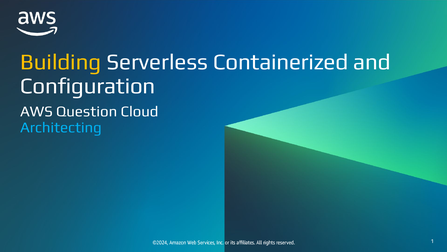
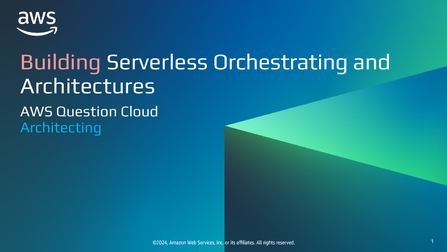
Building colour: yellow -> pink (61, 62)
Containerized: Containerized -> Orchestrating (281, 62)
Configuration: Configuration -> Architectures (88, 86)
